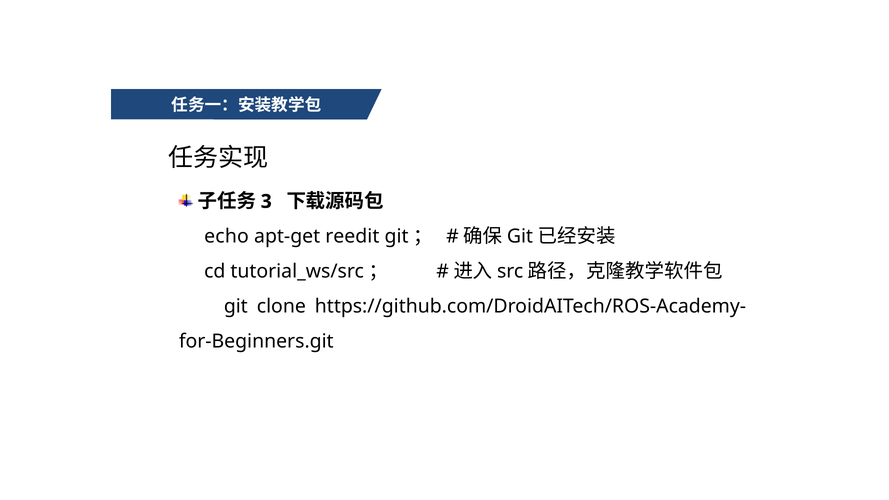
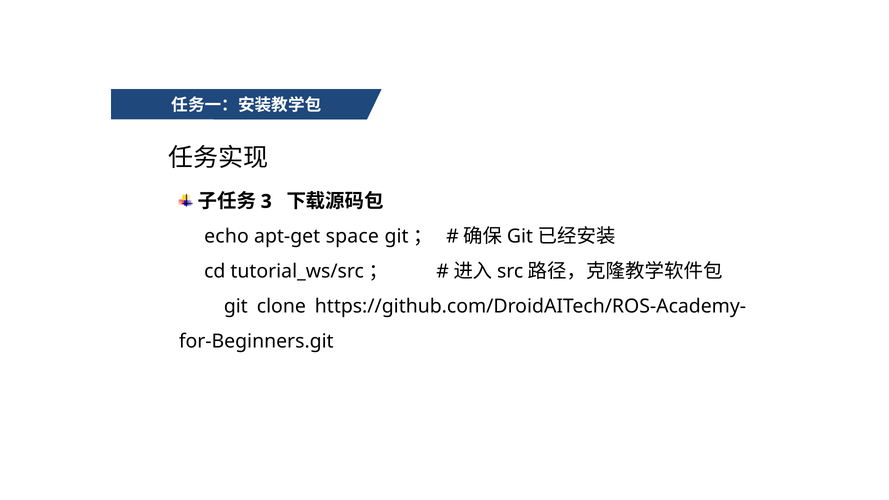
reedit: reedit -> space (352, 237)
